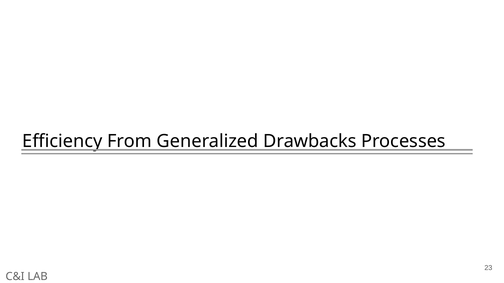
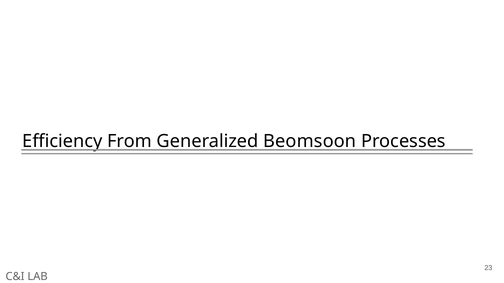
Drawbacks: Drawbacks -> Beomsoon (310, 141)
